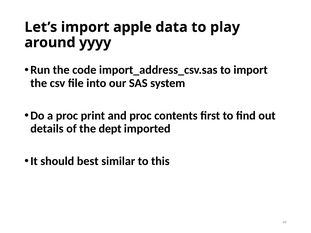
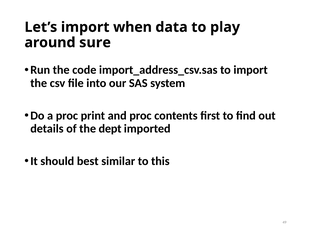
apple: apple -> when (133, 27)
yyyy: yyyy -> sure (95, 43)
